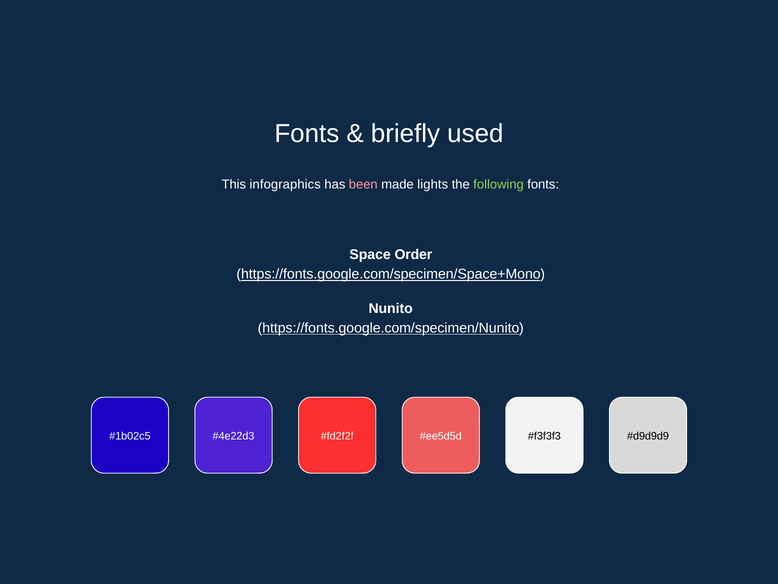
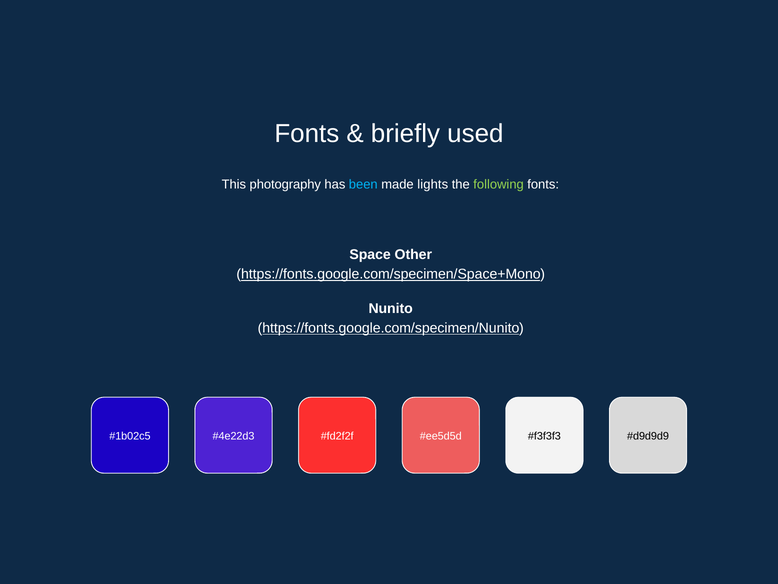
infographics: infographics -> photography (285, 184)
been colour: pink -> light blue (363, 184)
Order: Order -> Other (413, 255)
